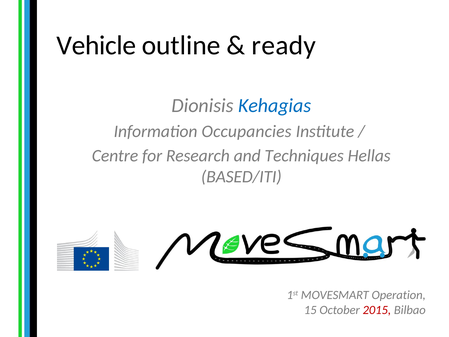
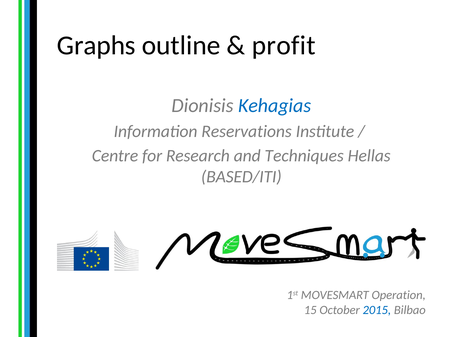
Vehicle: Vehicle -> Graphs (96, 45)
ready: ready -> profit (284, 45)
Occupancies: Occupancies -> Reservations (247, 131)
2015 colour: red -> blue (377, 310)
